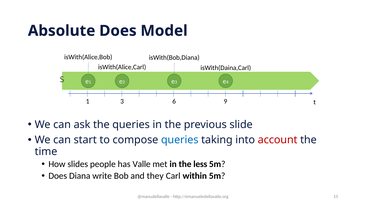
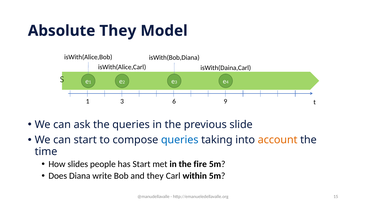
Absolute Does: Does -> They (118, 31)
account colour: red -> orange (278, 140)
has Valle: Valle -> Start (142, 164)
less: less -> fire (200, 164)
